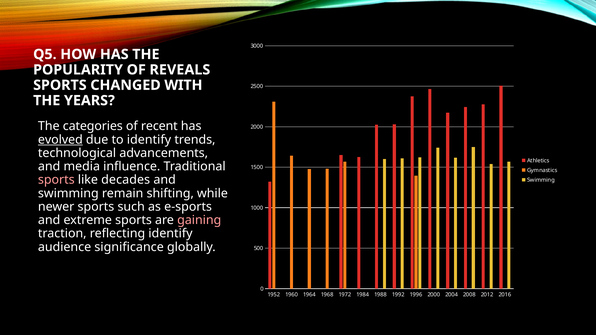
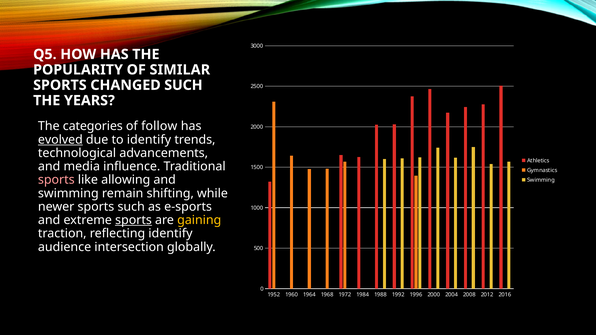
REVEALS: REVEALS -> SIMILAR (180, 70)
CHANGED WITH: WITH -> SUCH (183, 85)
recent: recent -> follow (159, 126)
decades: decades -> allowing (126, 180)
sports underline: none -> present (134, 220)
gaining colour: pink -> yellow (199, 220)
significance: significance -> intersection (129, 247)
